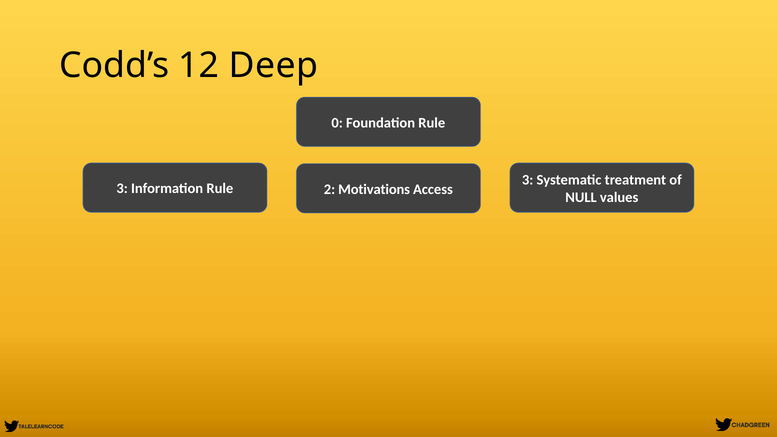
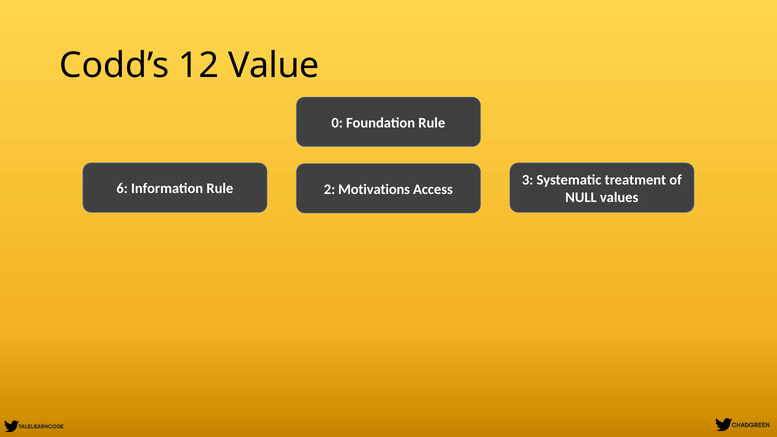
Deep: Deep -> Value (274, 65)
3: 3 -> 6 (122, 189)
